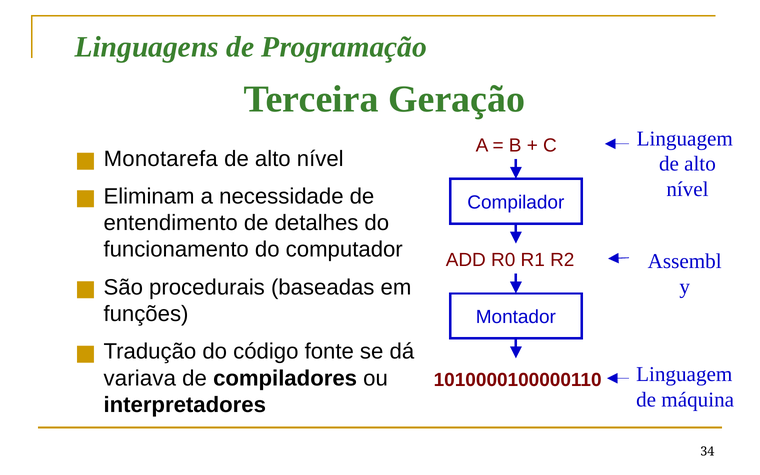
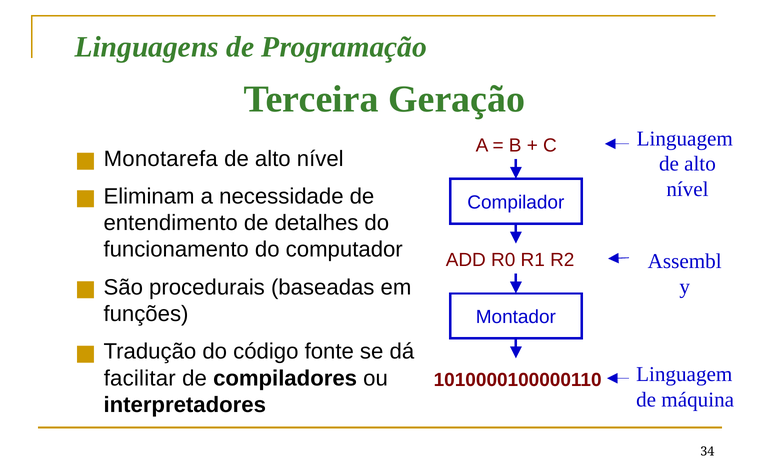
variava: variava -> facilitar (140, 378)
